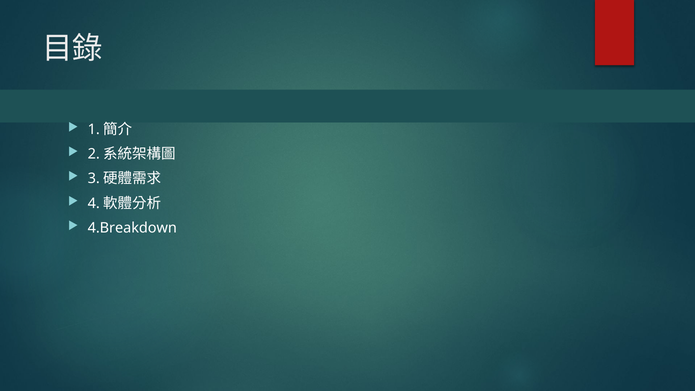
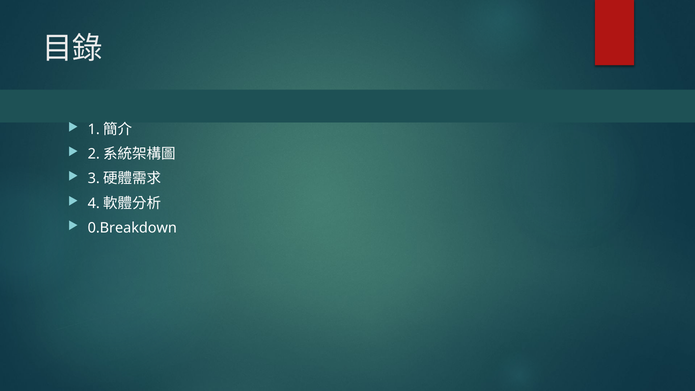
4.Breakdown: 4.Breakdown -> 0.Breakdown (132, 228)
